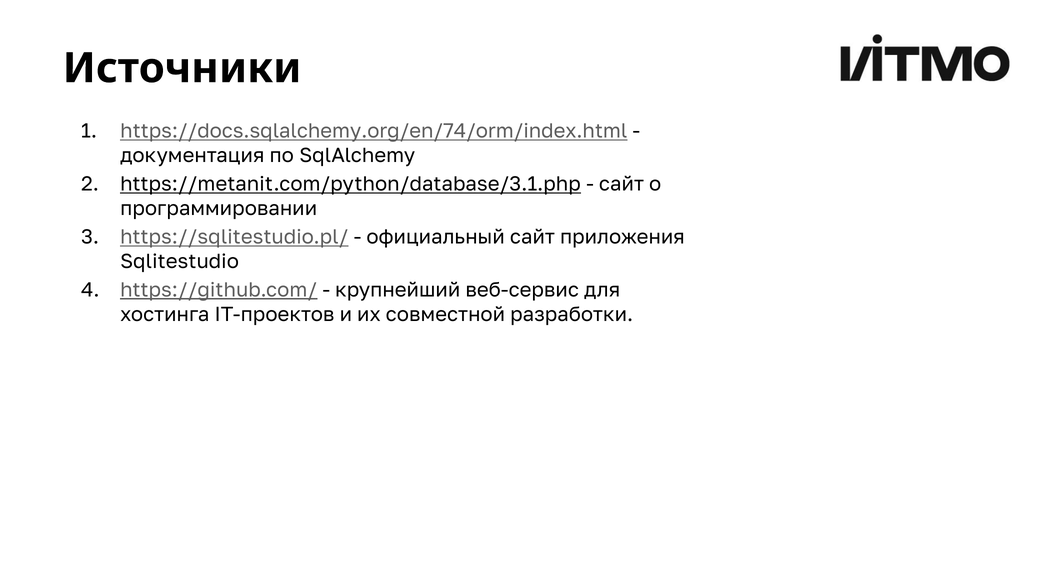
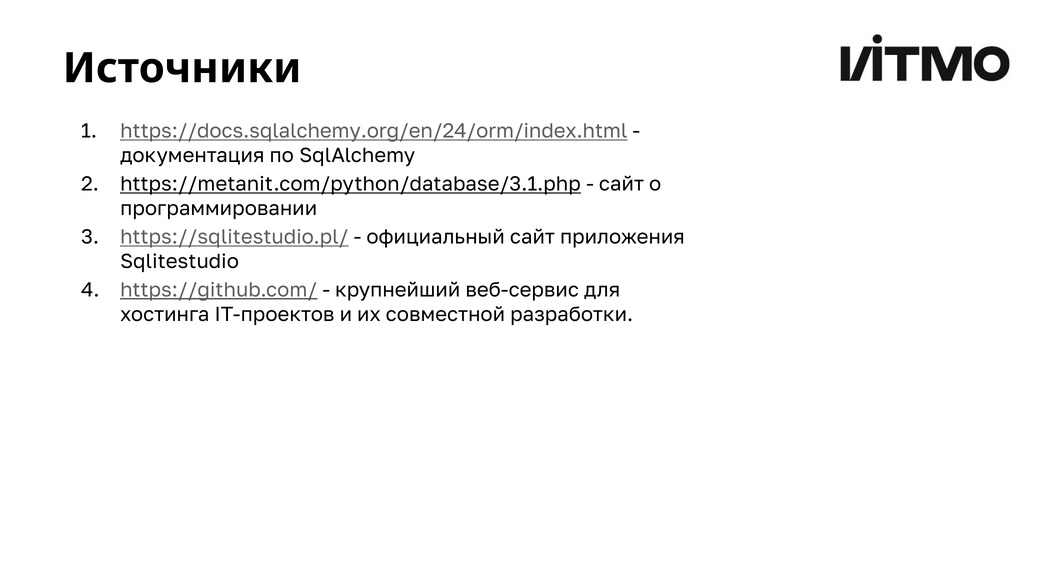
https://docs.sqlalchemy.org/en/74/orm/index.html: https://docs.sqlalchemy.org/en/74/orm/index.html -> https://docs.sqlalchemy.org/en/24/orm/index.html (374, 131)
